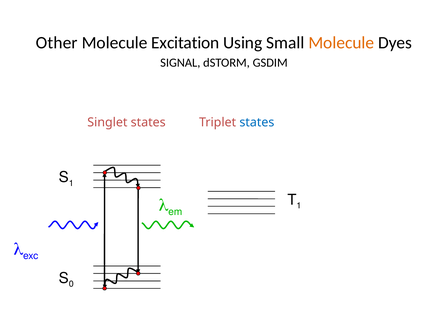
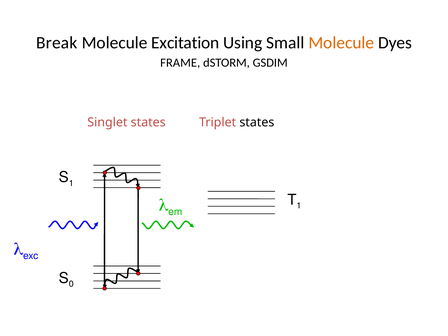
Other: Other -> Break (57, 43)
SIGNAL: SIGNAL -> FRAME (180, 63)
states colour: blue -> black (257, 123)
